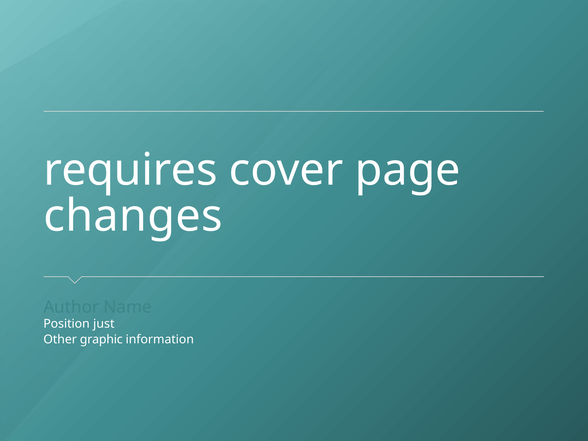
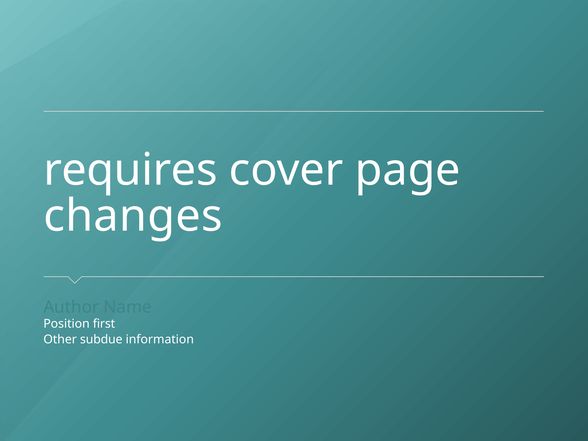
just: just -> first (104, 324)
graphic: graphic -> subdue (101, 339)
